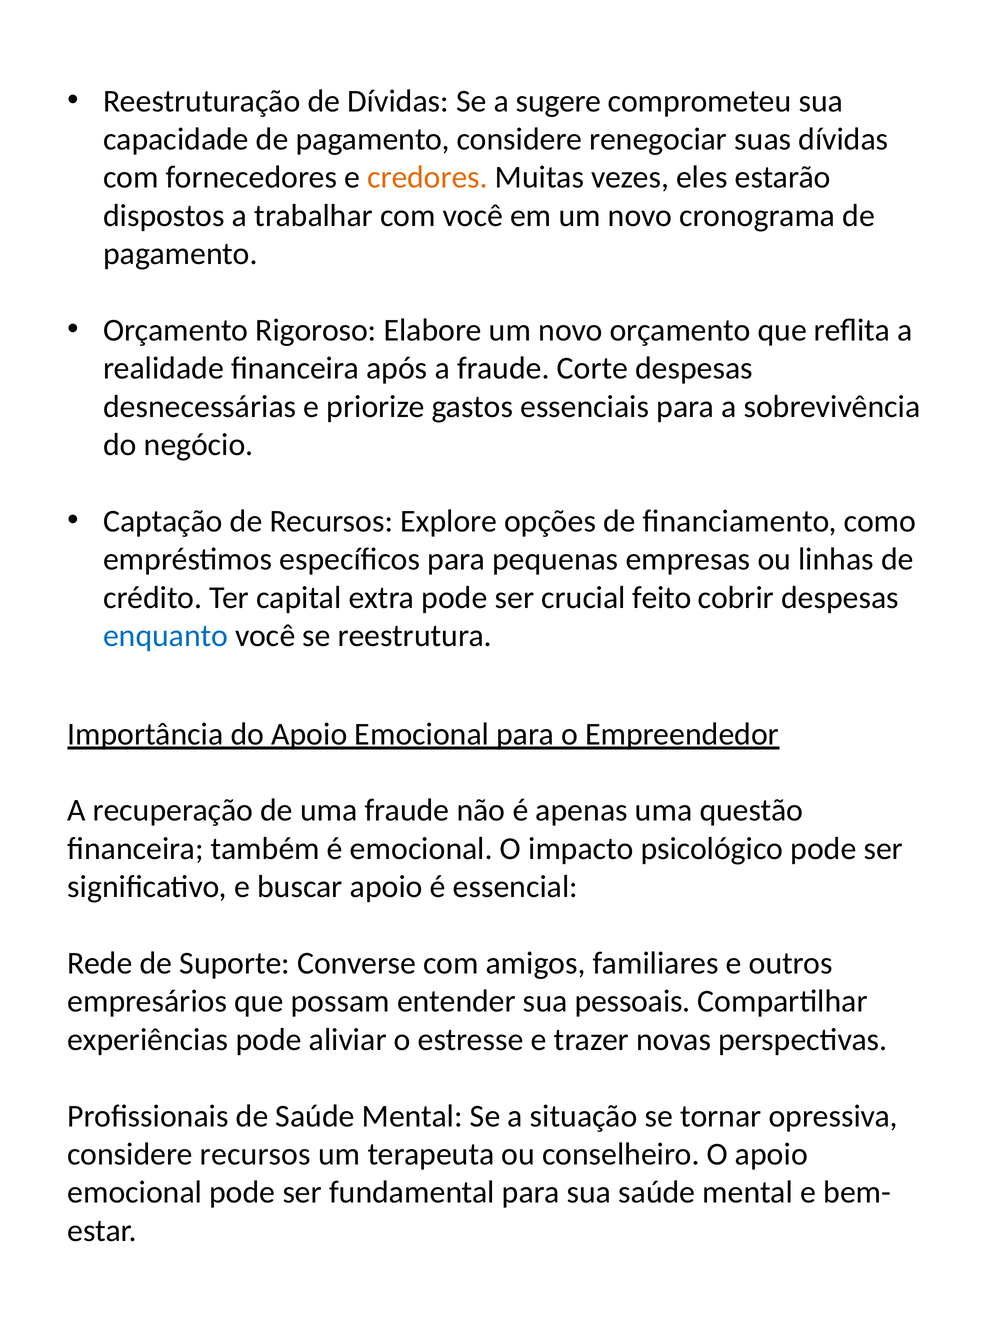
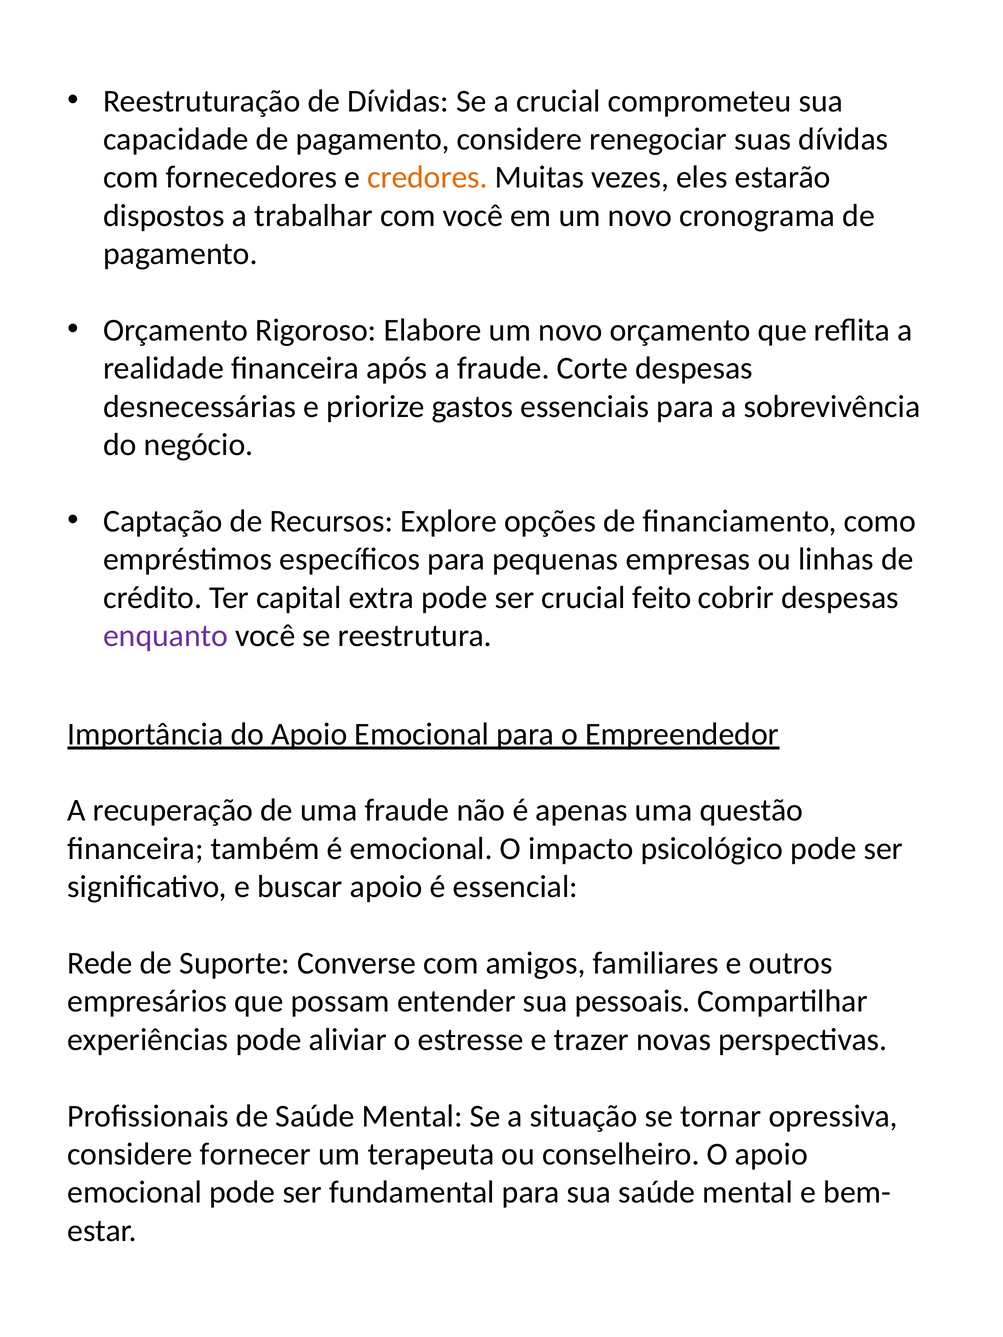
a sugere: sugere -> crucial (558, 101)
enquanto colour: blue -> purple (166, 636)
considere recursos: recursos -> fornecer (255, 1155)
